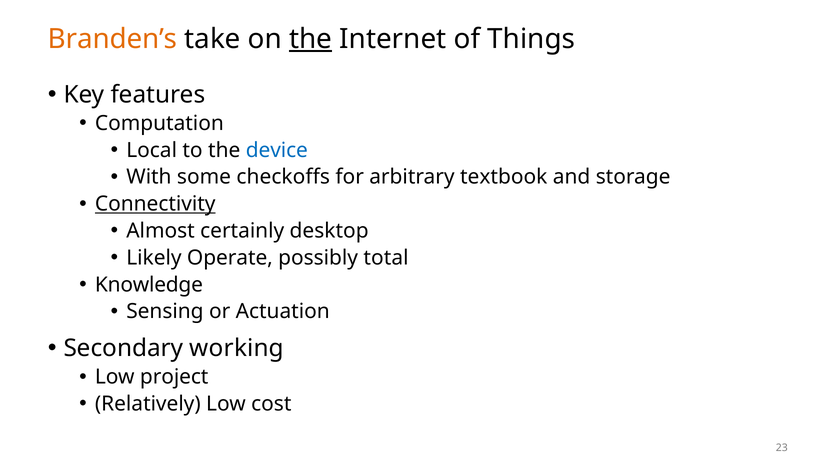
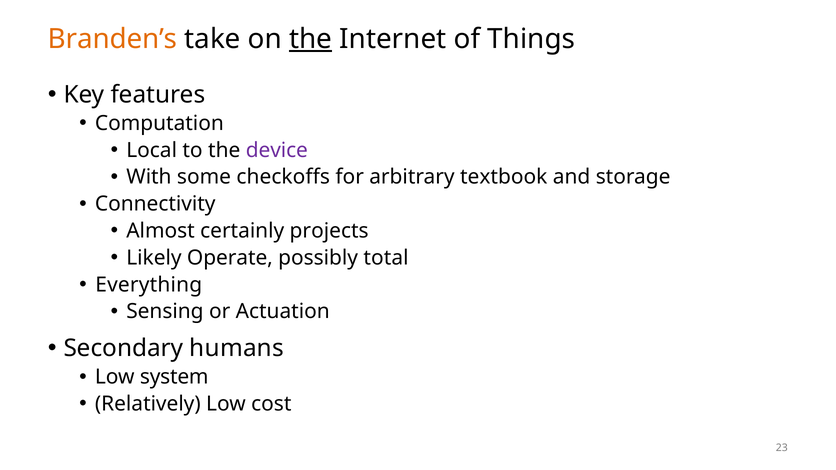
device colour: blue -> purple (277, 150)
Connectivity underline: present -> none (155, 204)
desktop: desktop -> projects (329, 231)
Knowledge: Knowledge -> Everything (149, 285)
working: working -> humans (237, 348)
project: project -> system (174, 377)
